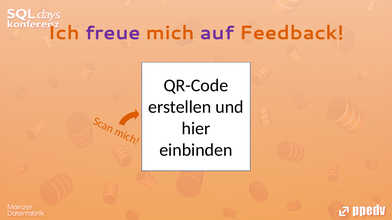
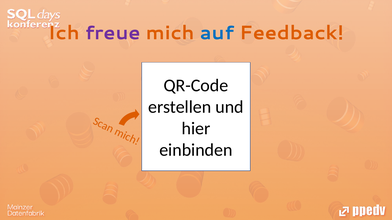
auf colour: purple -> blue (217, 33)
